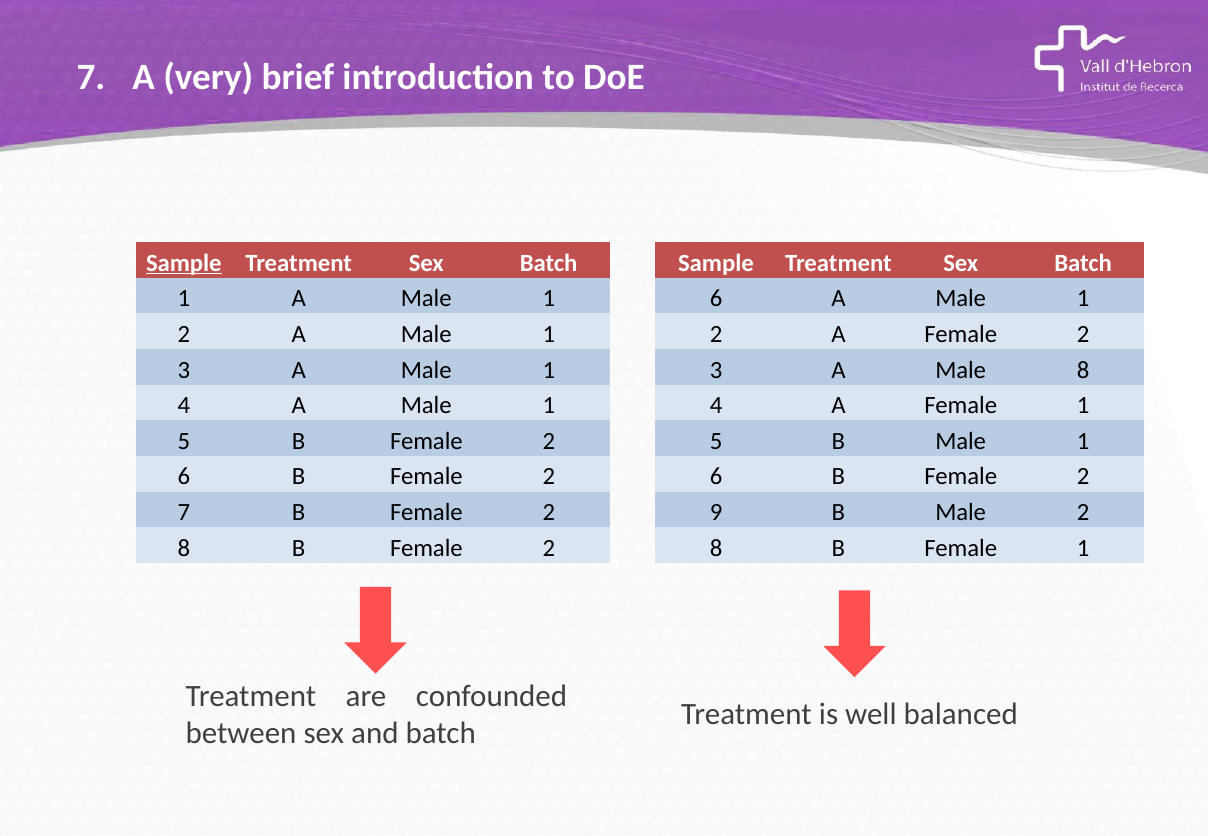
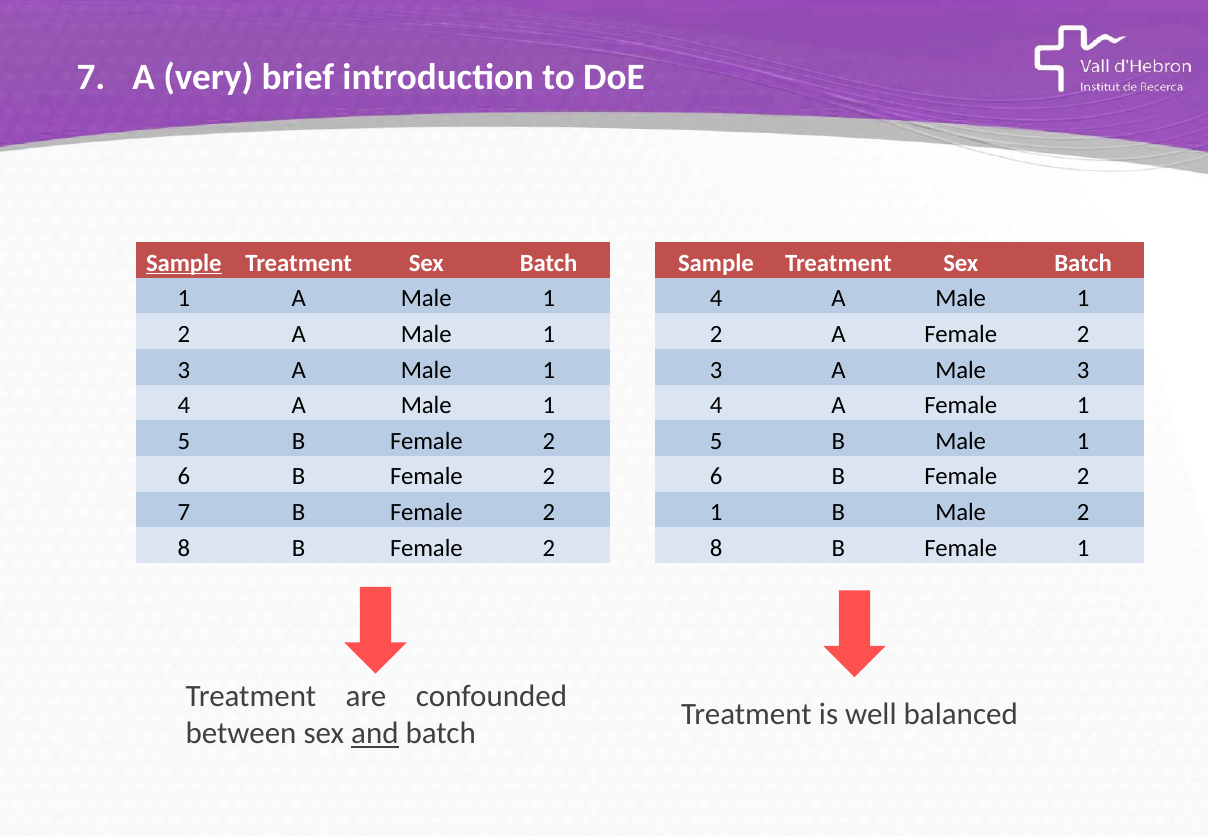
6: 6 -> 4 (716, 299)
Male 8: 8 -> 3 (1083, 370)
2 9: 9 -> 1 (716, 513)
and underline: none -> present (375, 734)
